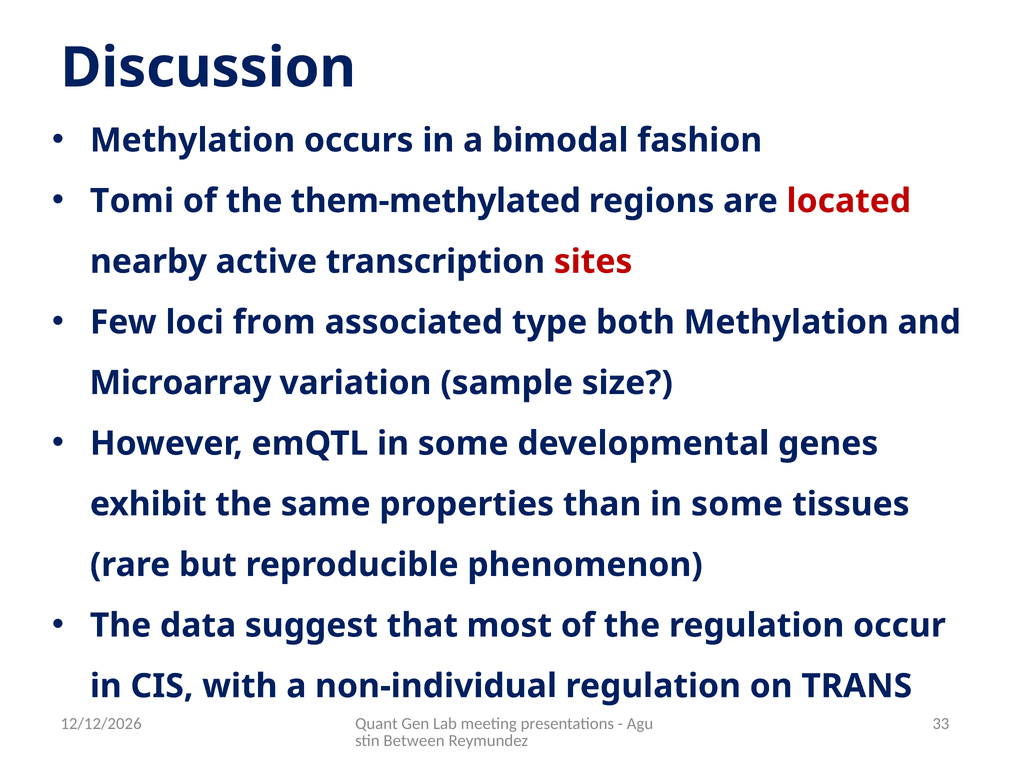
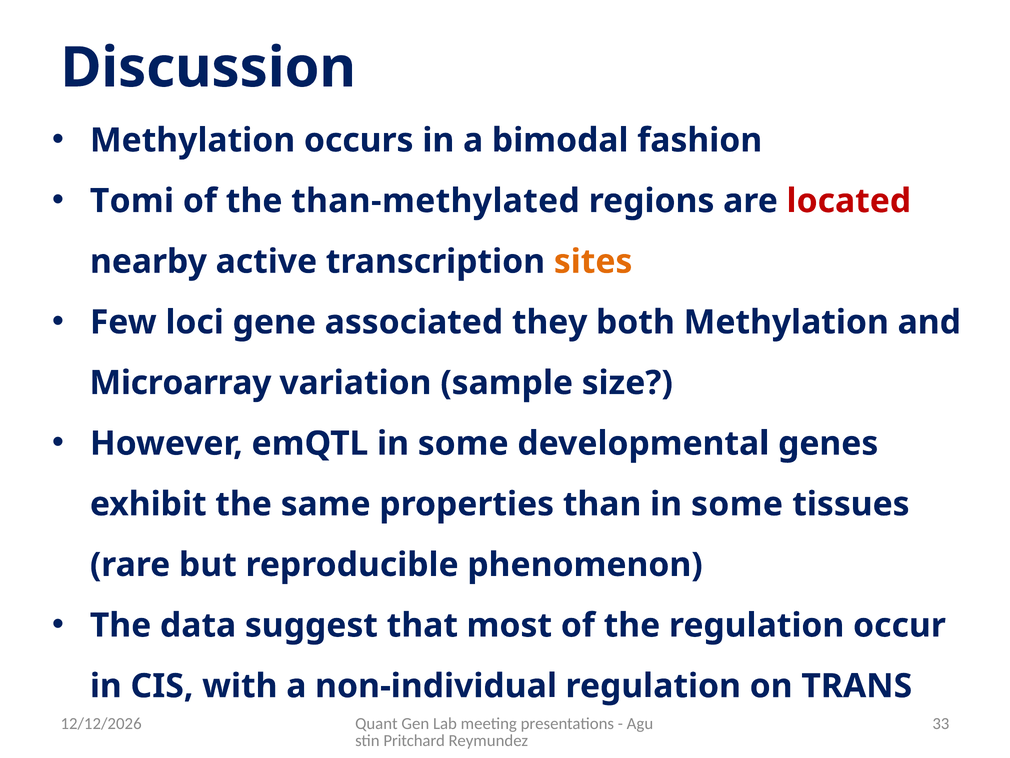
them-methylated: them-methylated -> than-methylated (435, 201)
sites colour: red -> orange (593, 261)
from: from -> gene (274, 322)
type: type -> they (550, 322)
Between: Between -> Pritchard (414, 740)
